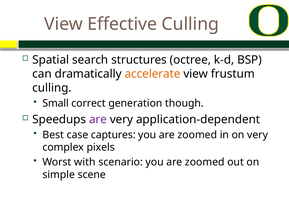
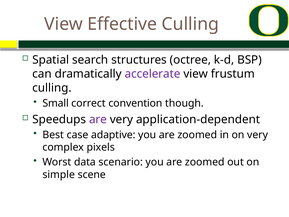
accelerate colour: orange -> purple (153, 74)
generation: generation -> convention (135, 103)
captures: captures -> adaptive (113, 135)
with: with -> data (85, 162)
